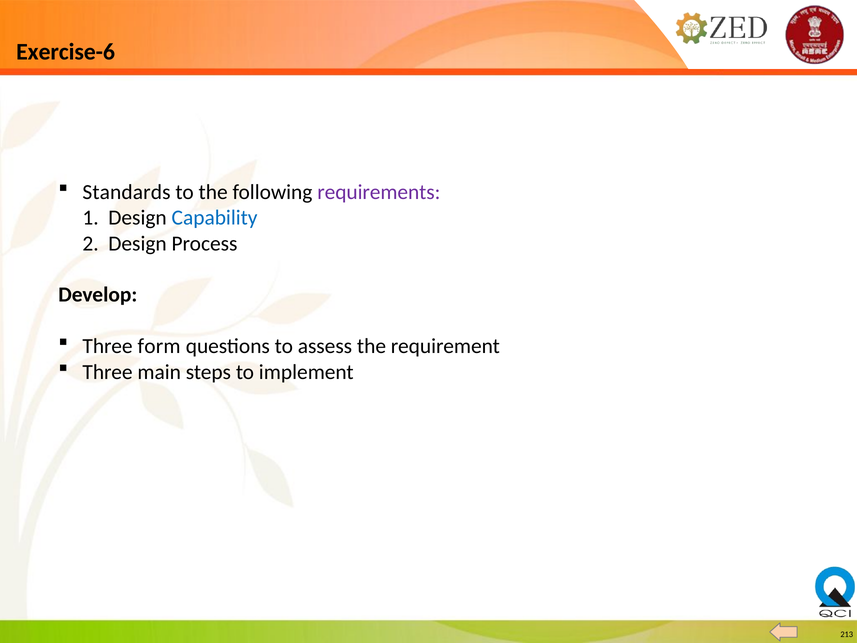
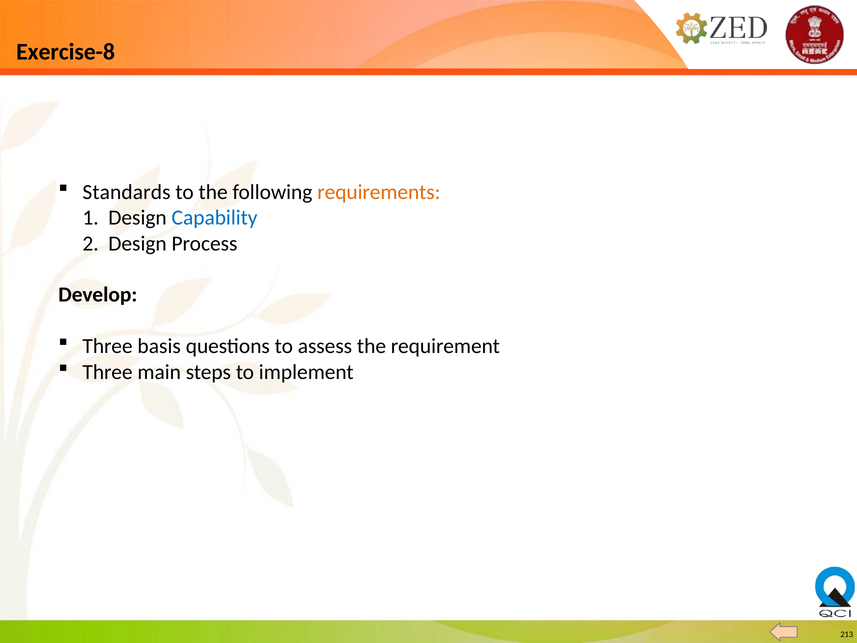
Exercise-6: Exercise-6 -> Exercise-8 (66, 52)
requirements colour: purple -> orange (379, 192)
form: form -> basis (159, 346)
